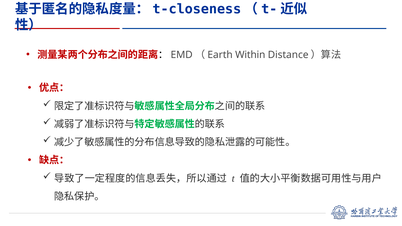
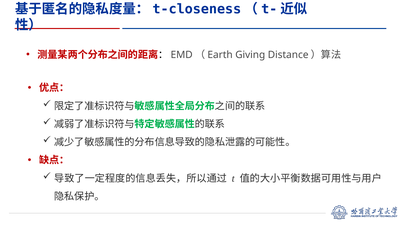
Within: Within -> Giving (250, 55)
